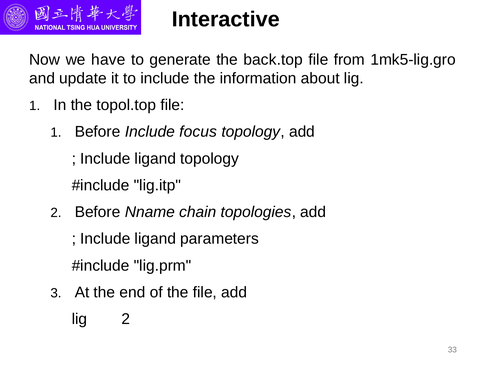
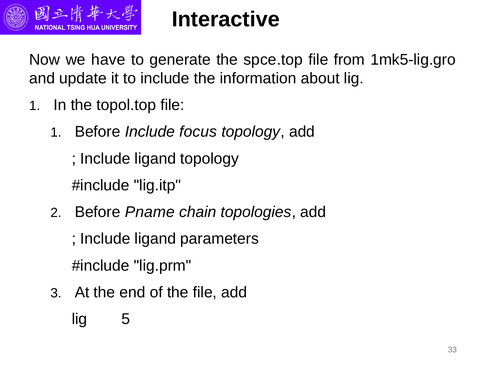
back.top: back.top -> spce.top (273, 60)
Nname: Nname -> Pname (150, 212)
lig 2: 2 -> 5 (126, 319)
